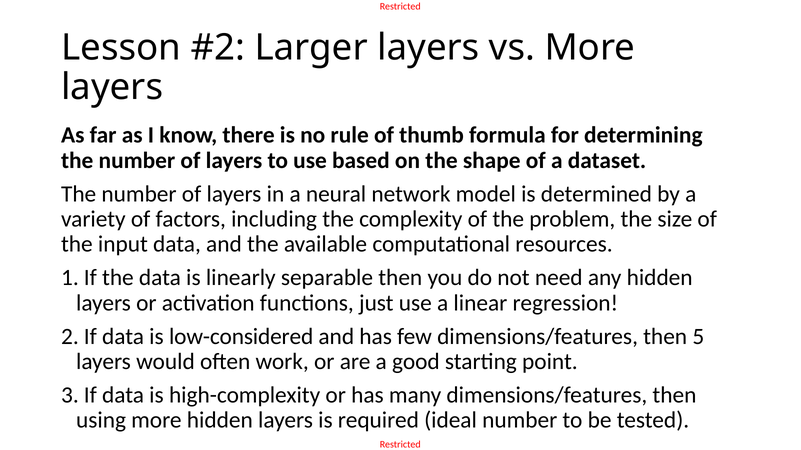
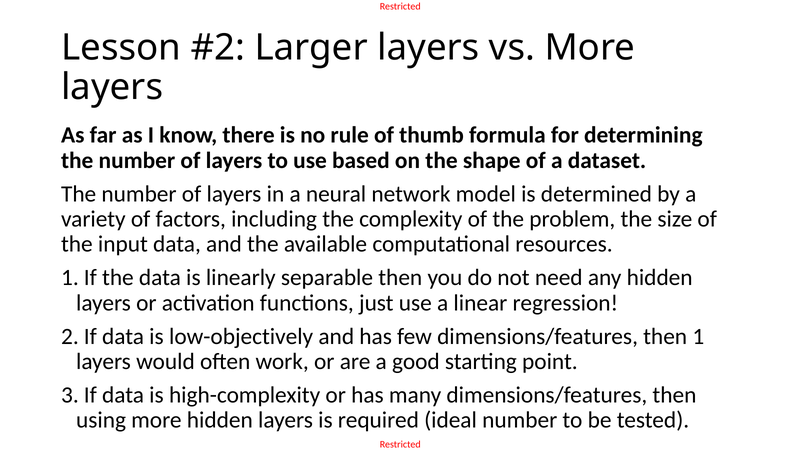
low-considered: low-considered -> low-objectively (241, 337)
then 5: 5 -> 1 (698, 337)
